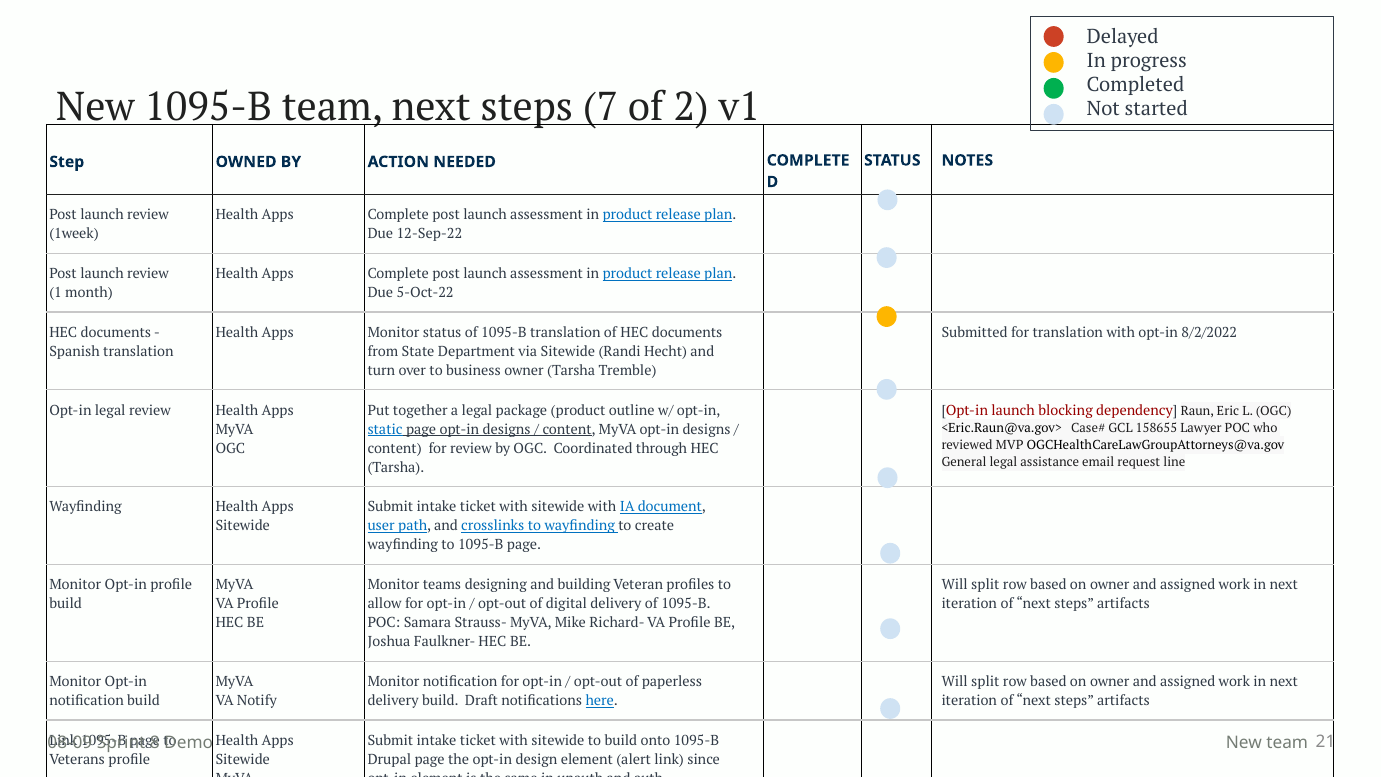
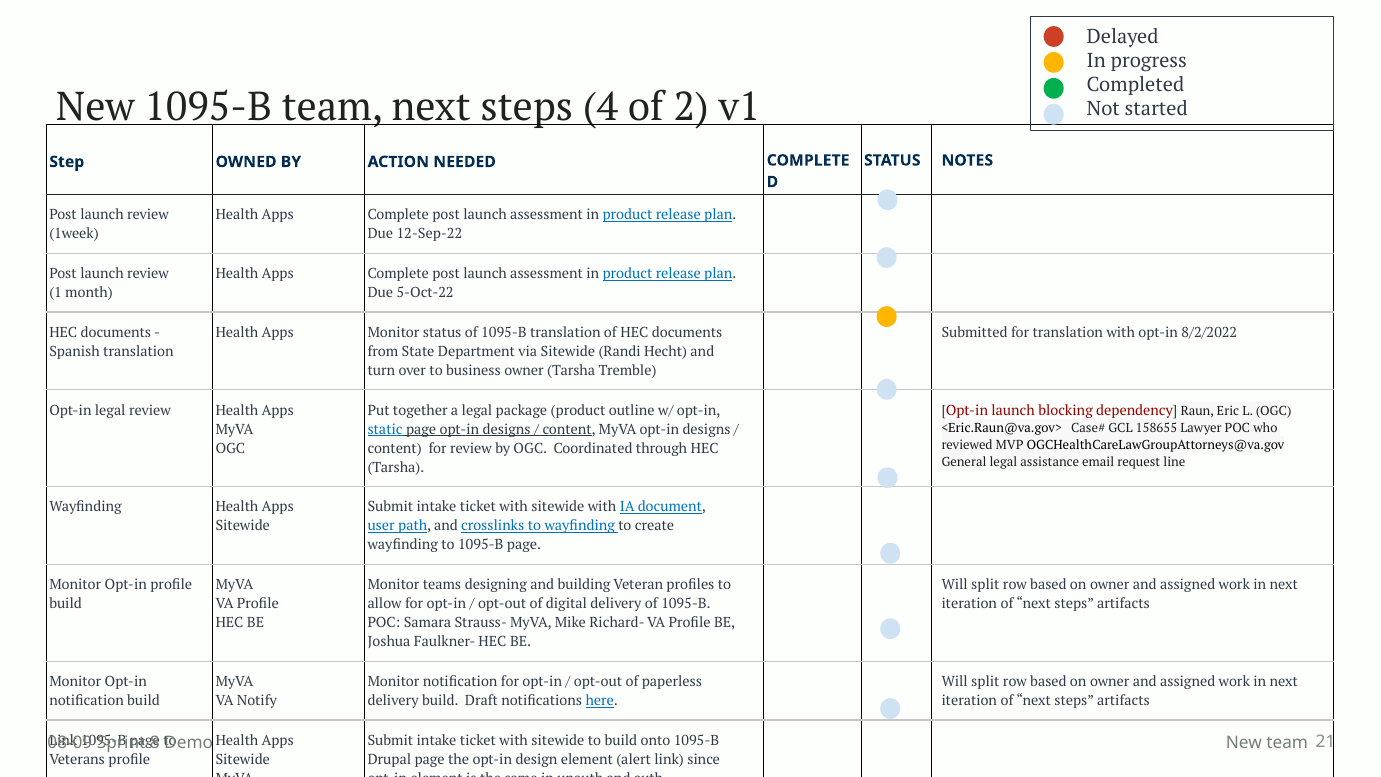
7: 7 -> 4 (601, 107)
